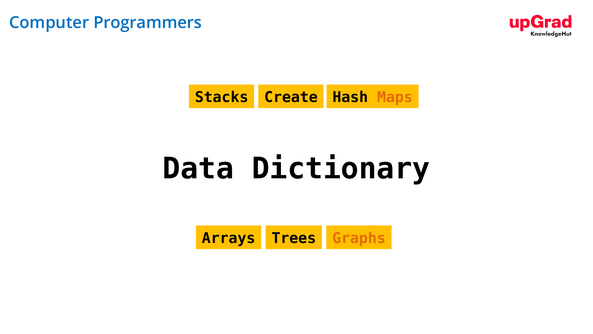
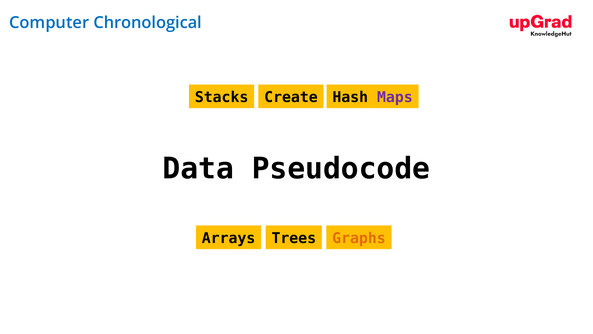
Programmers: Programmers -> Chronological (148, 23)
Maps colour: orange -> purple (395, 97)
Dictionary: Dictionary -> Pseudocode (341, 169)
